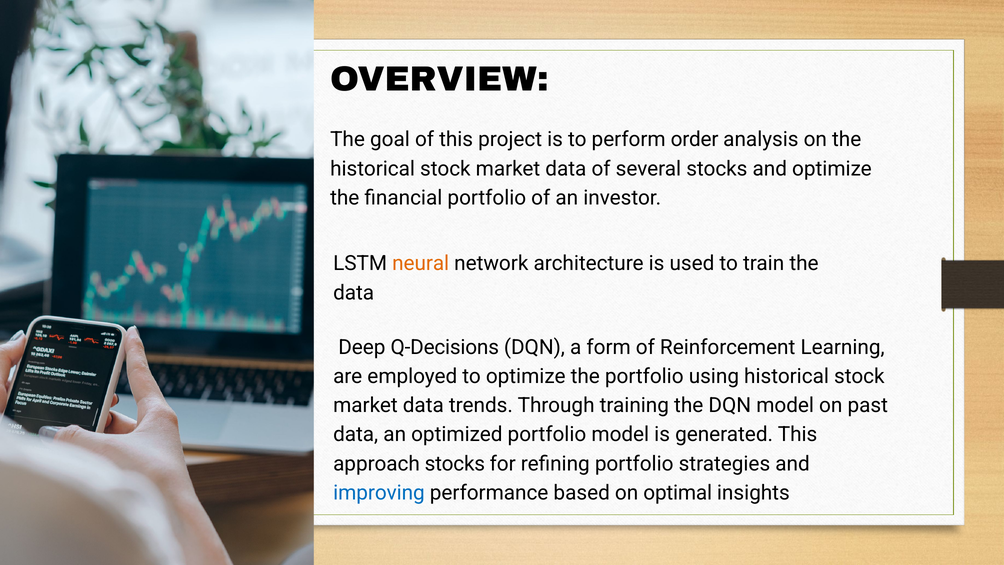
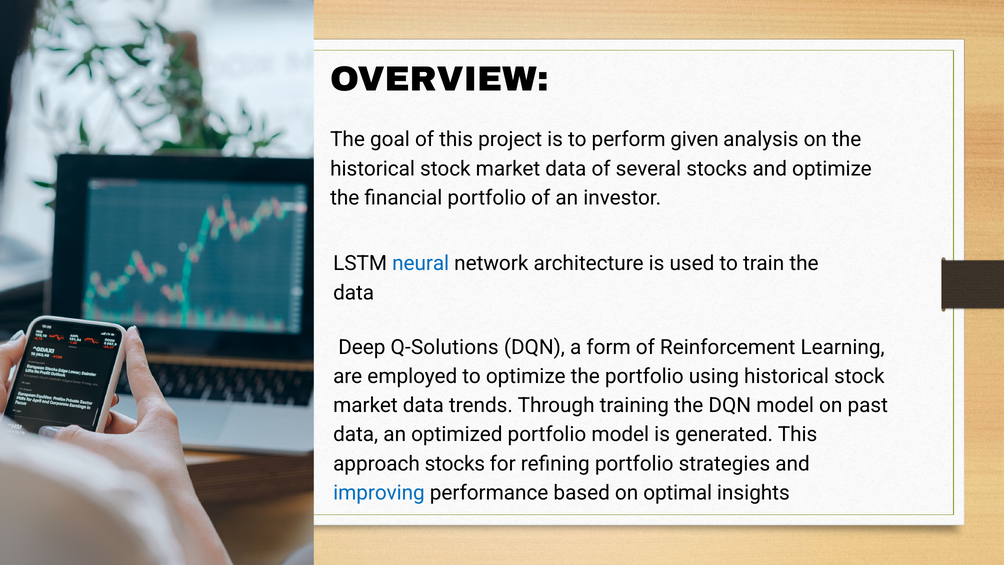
order: order -> given (695, 140)
neural colour: orange -> blue (421, 264)
Q-Decisions: Q-Decisions -> Q-Solutions (445, 347)
